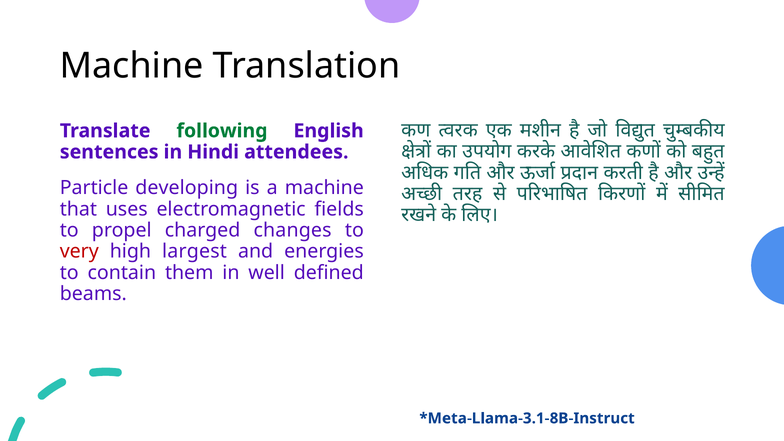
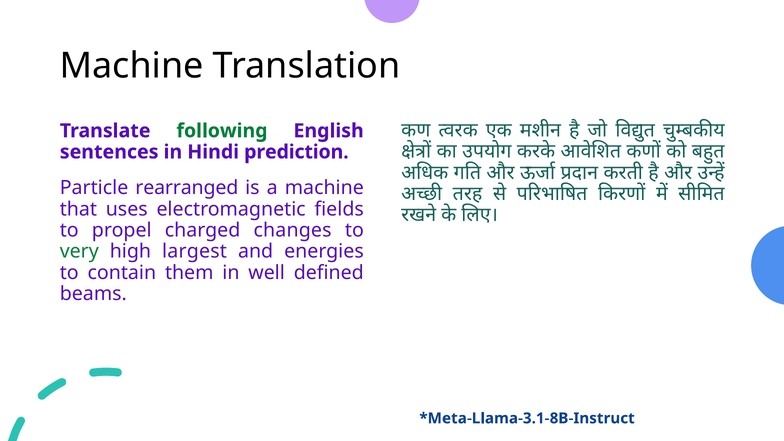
attendees: attendees -> prediction (296, 152)
developing: developing -> rearranged (187, 188)
very colour: red -> green (79, 251)
